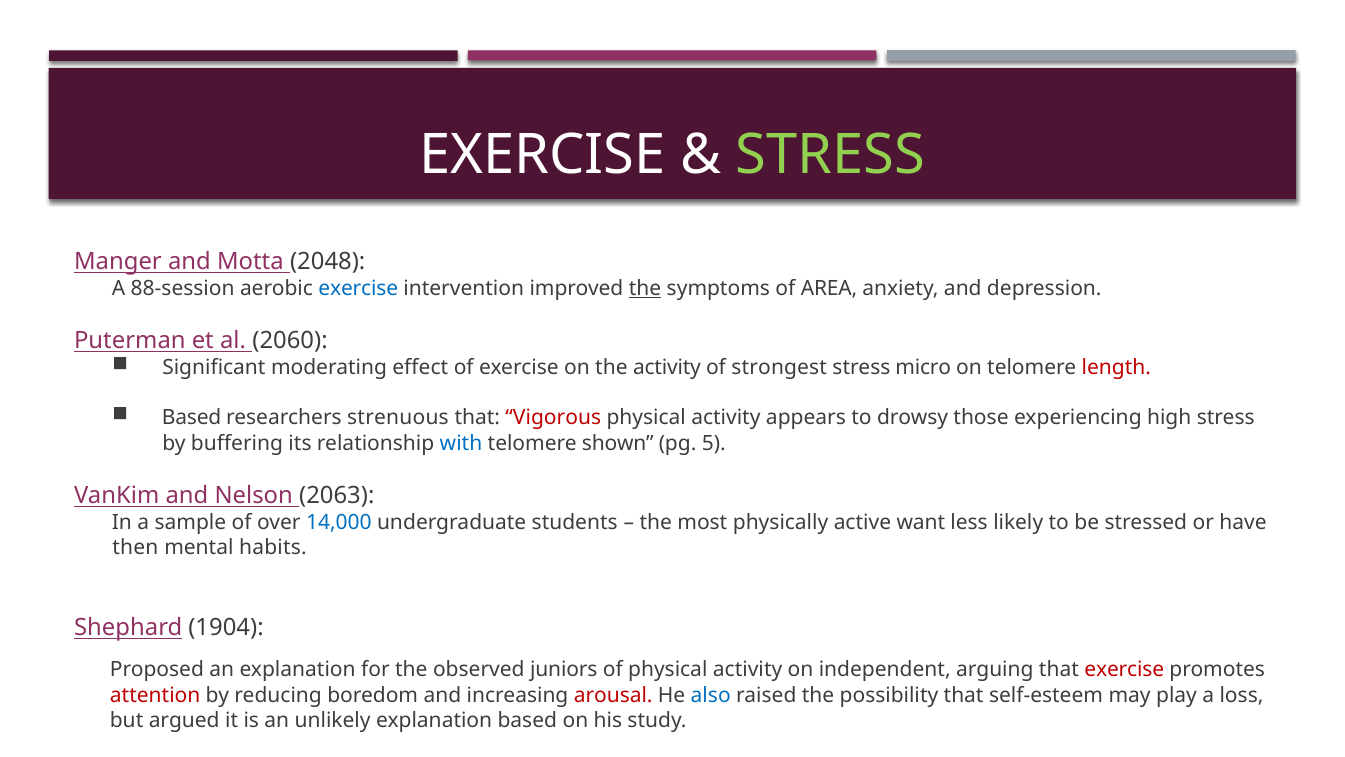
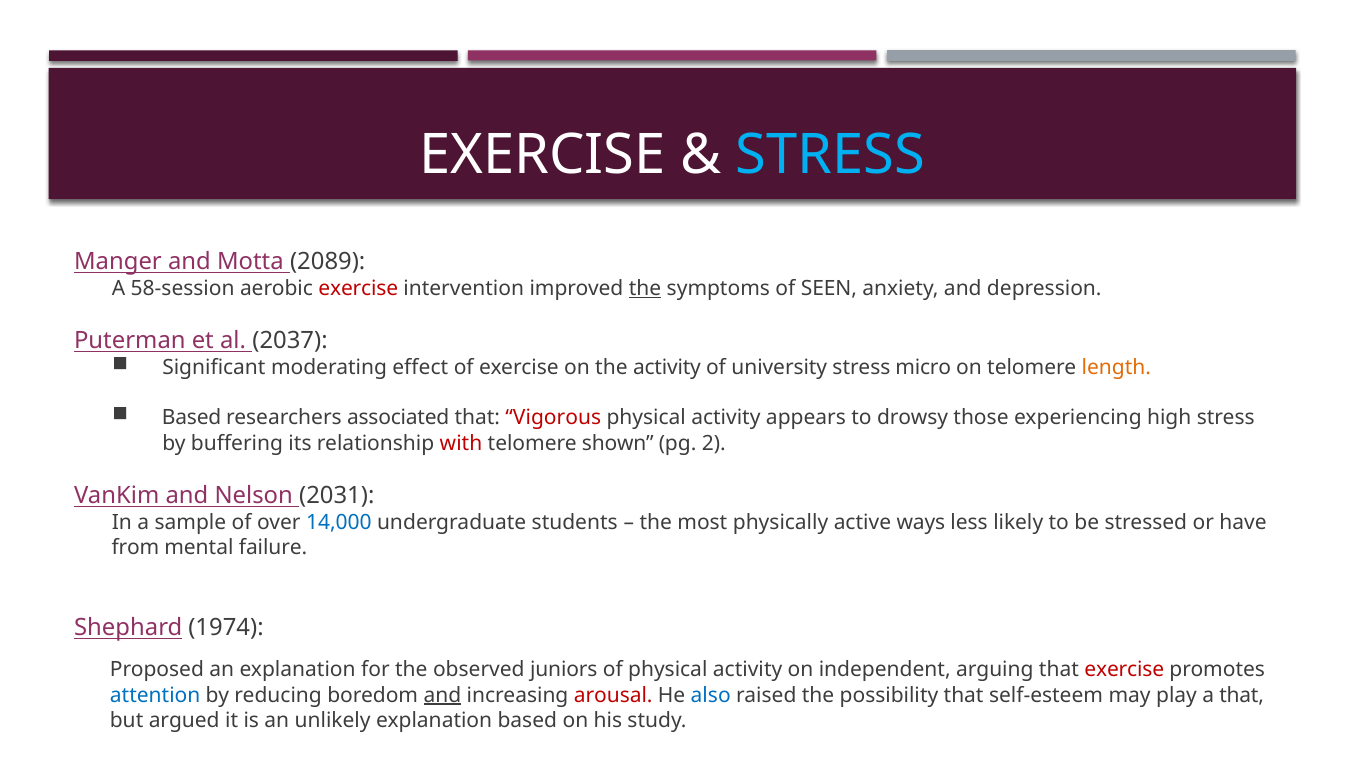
STRESS colour: light green -> light blue (830, 155)
2048: 2048 -> 2089 (328, 262)
88-session: 88-session -> 58-session (183, 288)
exercise colour: blue -> red (358, 288)
AREA: AREA -> SEEN (829, 288)
2060: 2060 -> 2037 (290, 341)
strongest: strongest -> university (779, 367)
length colour: red -> orange (1116, 367)
strenuous: strenuous -> associated (398, 418)
with colour: blue -> red (461, 443)
5: 5 -> 2 (714, 443)
2063: 2063 -> 2031 (337, 495)
want: want -> ways (921, 522)
then: then -> from (136, 547)
habits: habits -> failure (273, 547)
1904: 1904 -> 1974 (226, 627)
attention colour: red -> blue (155, 695)
and underline: none -> present (442, 695)
a loss: loss -> that (1242, 695)
